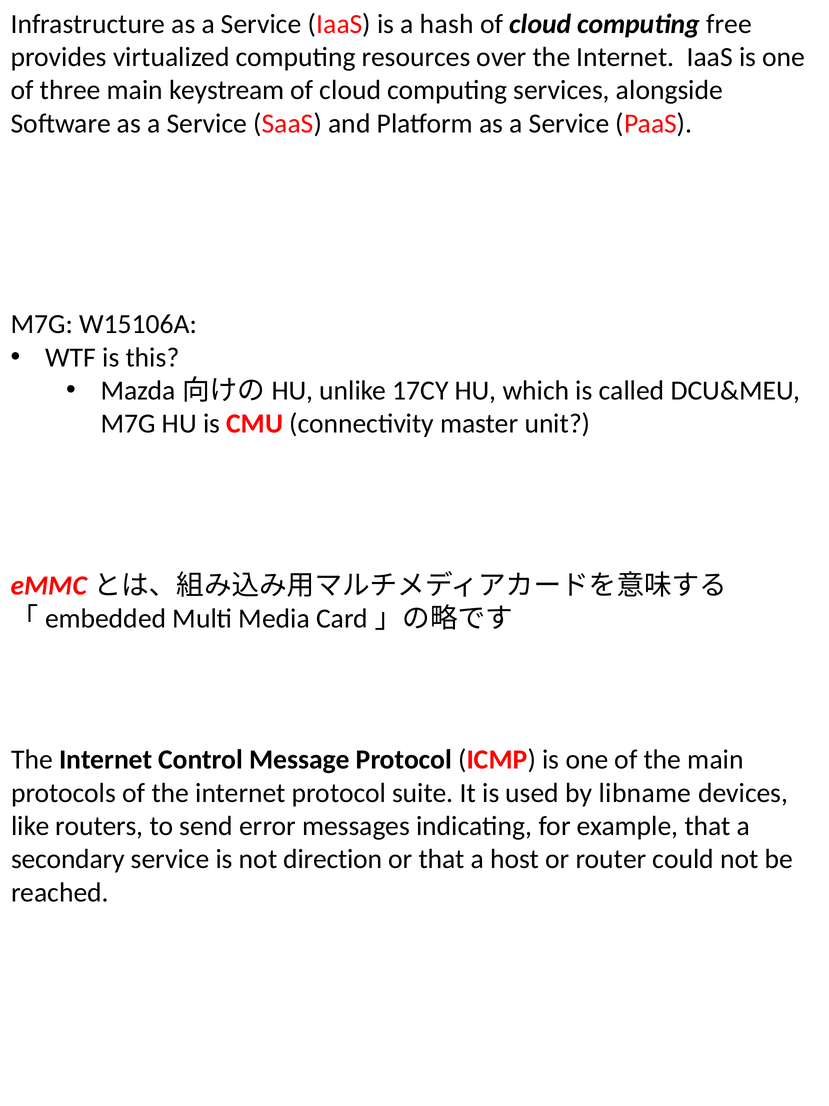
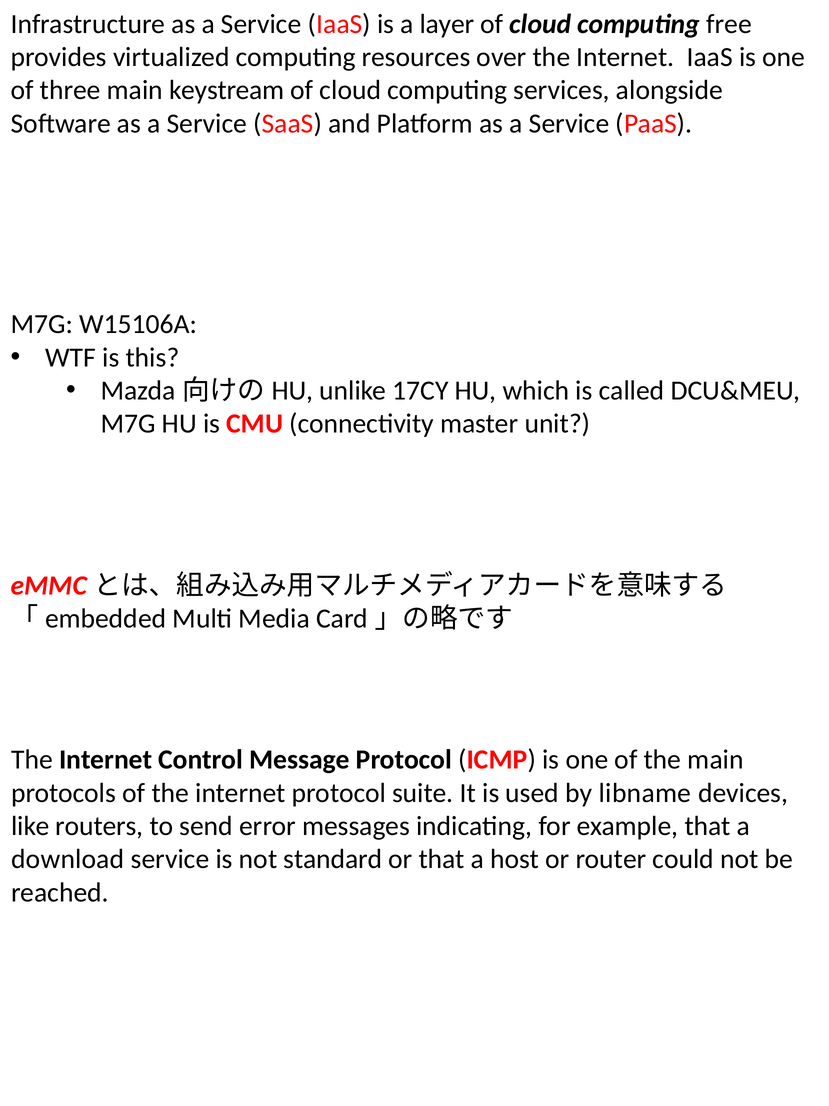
hash: hash -> layer (447, 24)
secondary: secondary -> download (68, 859)
direction: direction -> standard (333, 859)
